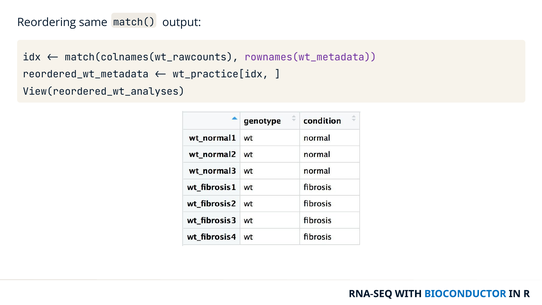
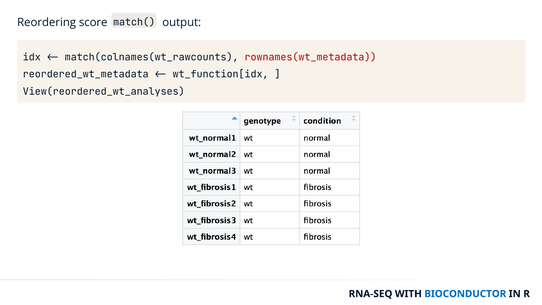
same: same -> score (93, 22)
rownames(wt_metadata colour: purple -> red (310, 57)
wt_practice[idx: wt_practice[idx -> wt_function[idx (221, 74)
